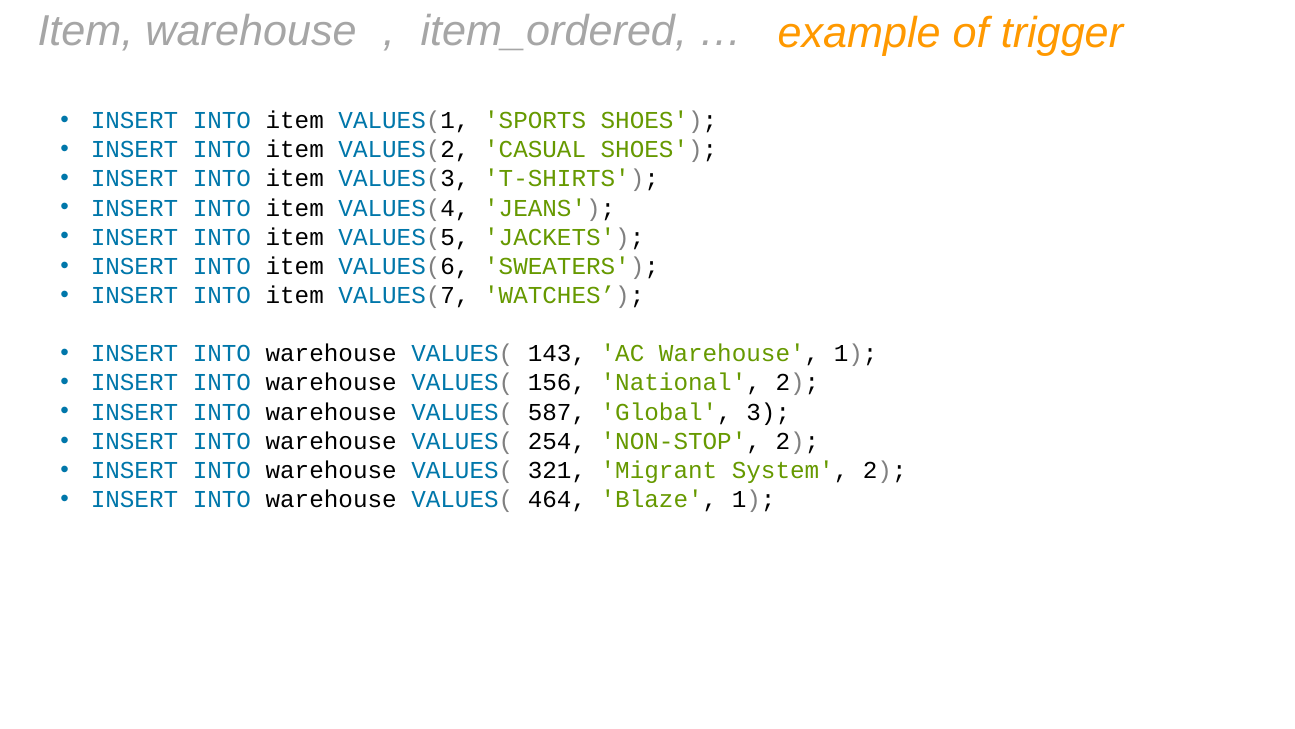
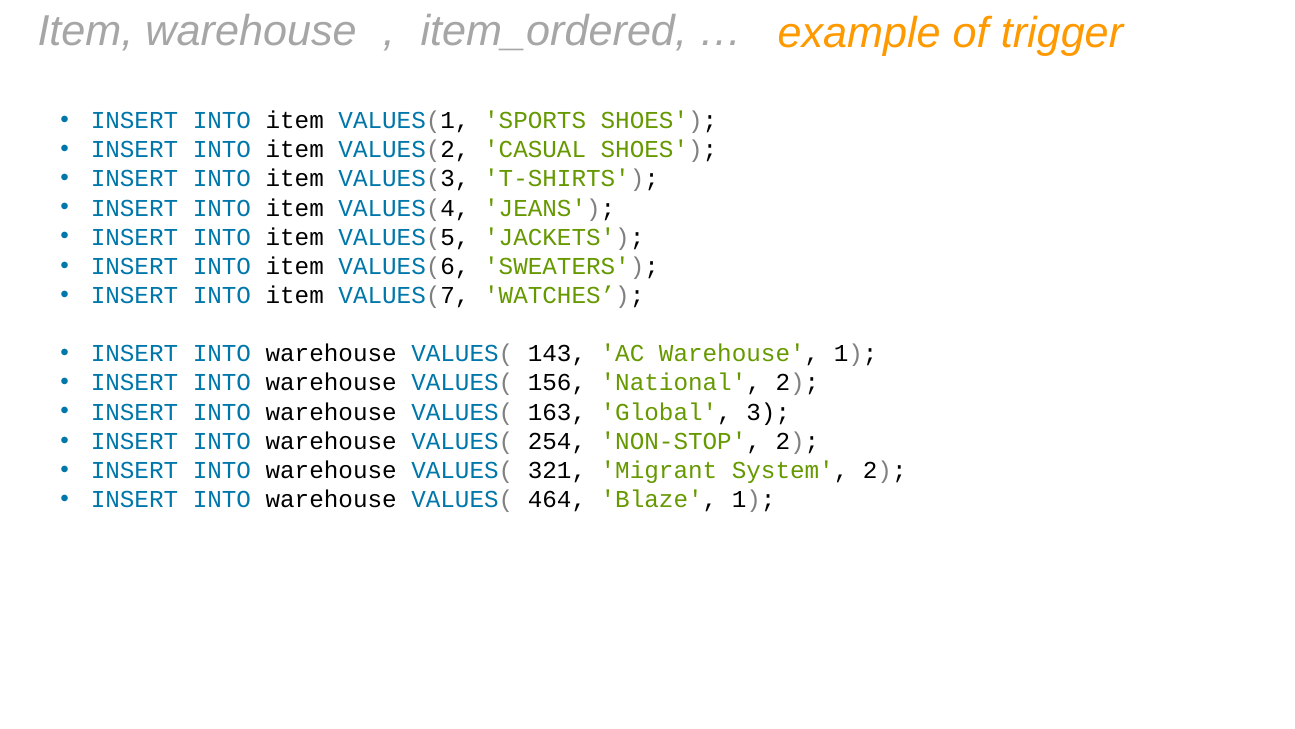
587: 587 -> 163 (557, 412)
